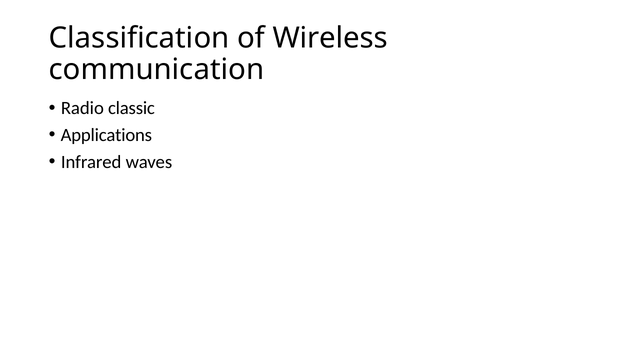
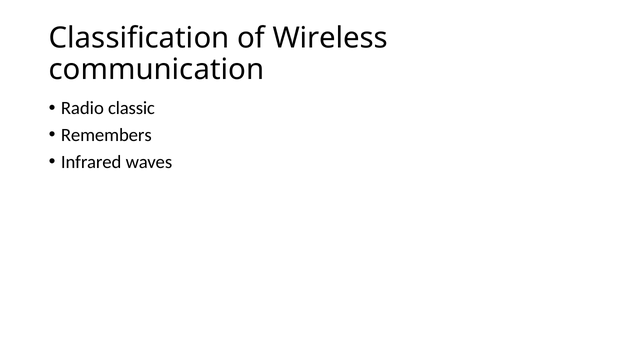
Applications: Applications -> Remembers (106, 135)
